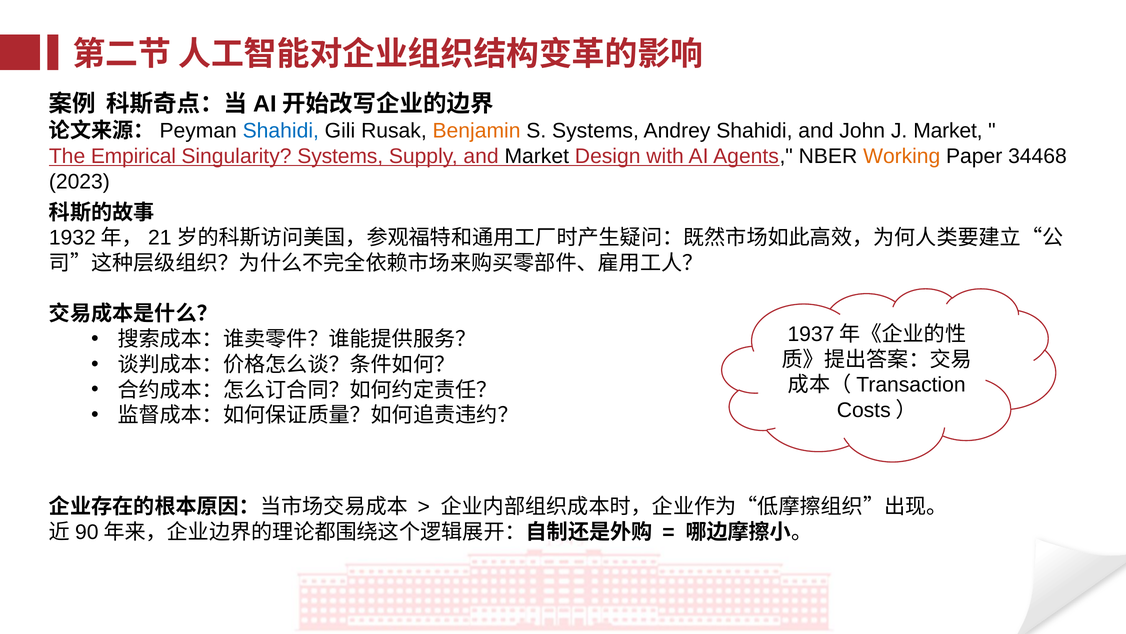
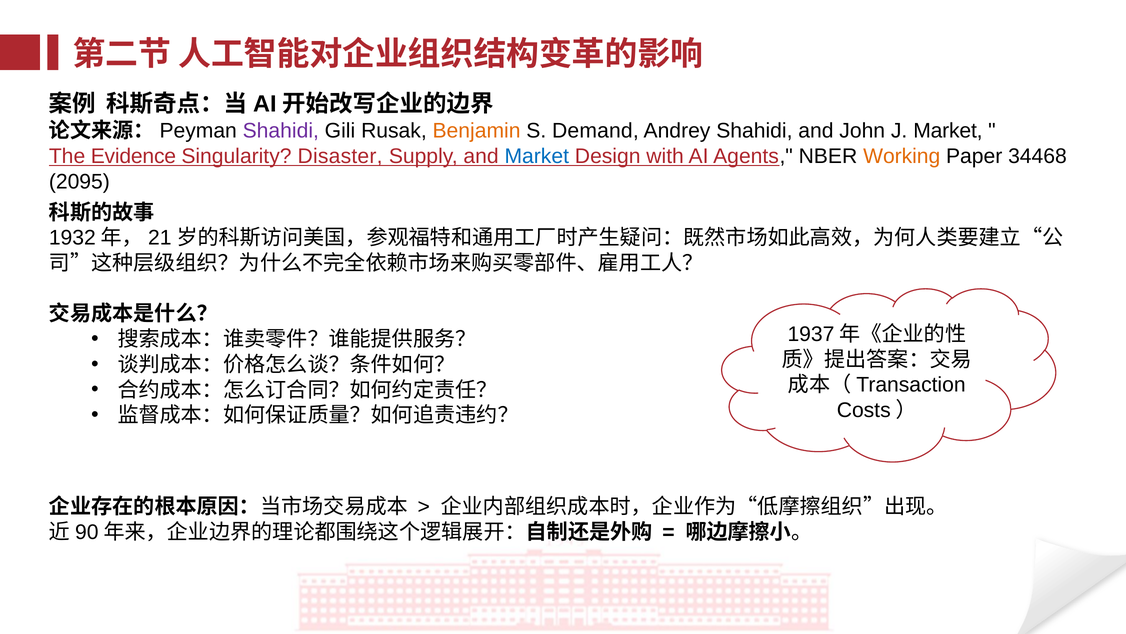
Shahidi colour: blue -> purple (281, 131)
S Systems: Systems -> Demand (595, 131)
Empirical: Empirical -> Evidence (133, 156)
Singularity Systems: Systems -> Disaster (340, 156)
Market colour: black -> blue (537, 156)
2023: 2023 -> 2095 (79, 181)
